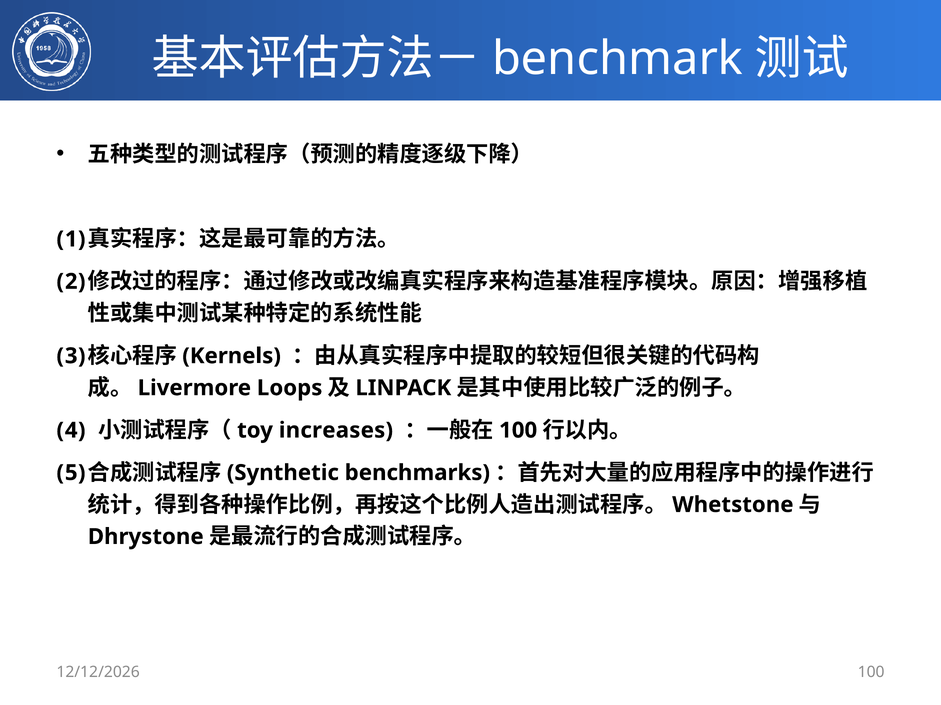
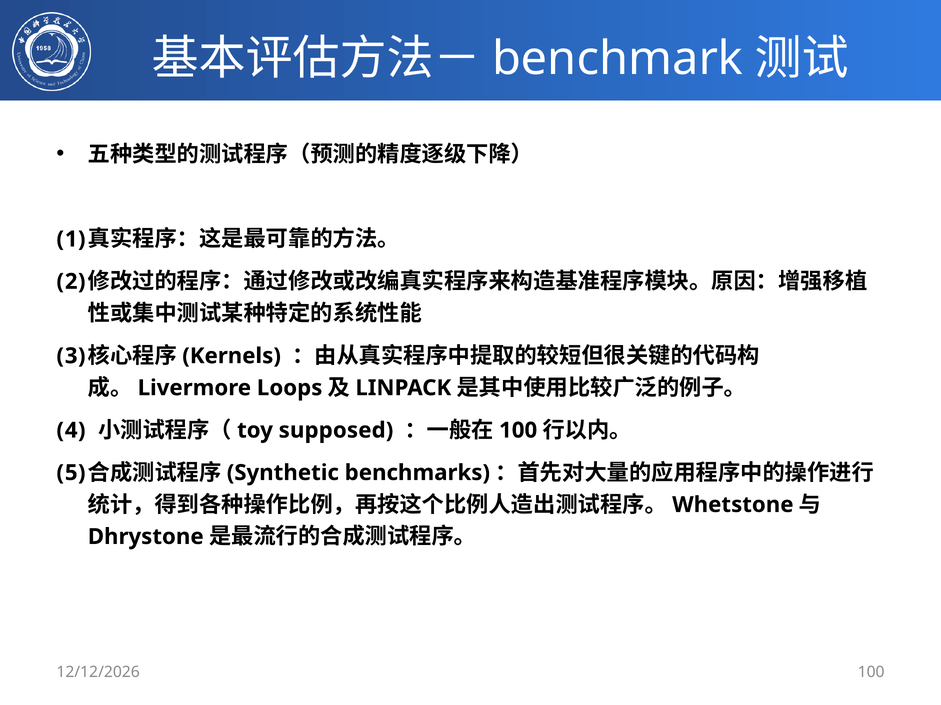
increases: increases -> supposed (336, 431)
